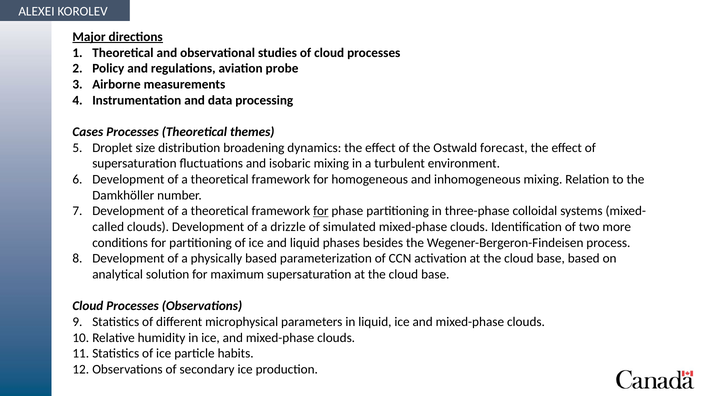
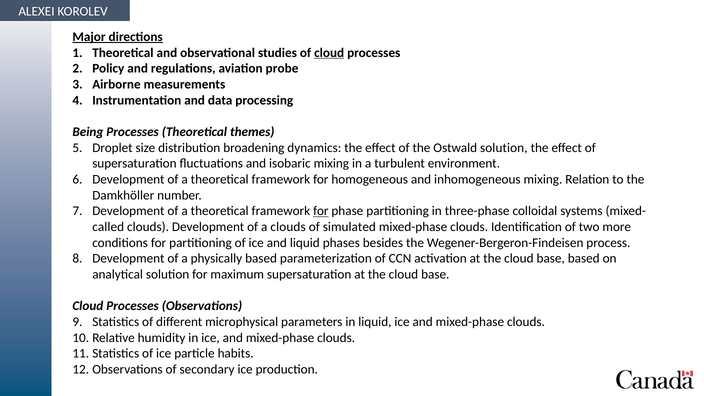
cloud underline: none -> present (329, 53)
Cases: Cases -> Being (88, 132)
Ostwald forecast: forecast -> solution (504, 148)
a drizzle: drizzle -> clouds (288, 227)
